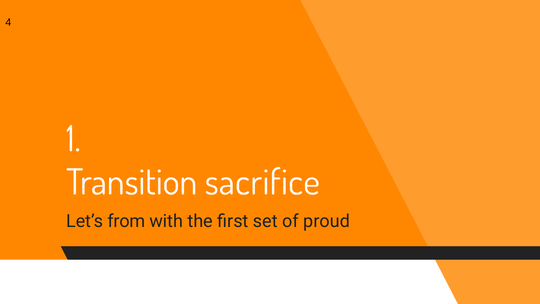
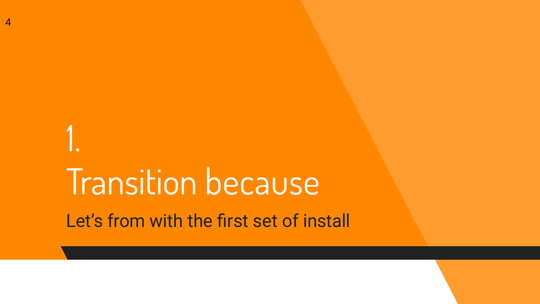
sacrifice: sacrifice -> because (262, 183)
proud: proud -> install (327, 221)
